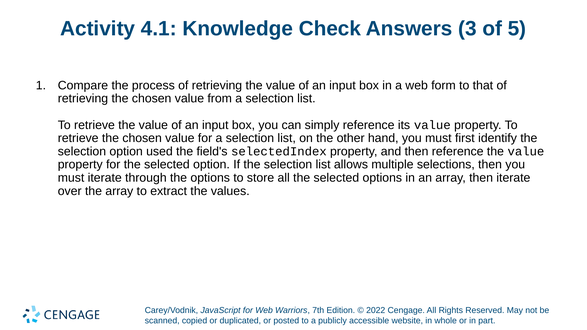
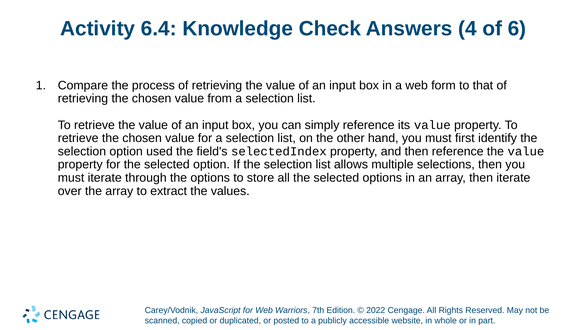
4.1: 4.1 -> 6.4 (159, 29)
3: 3 -> 4 (467, 29)
5: 5 -> 6 (517, 29)
